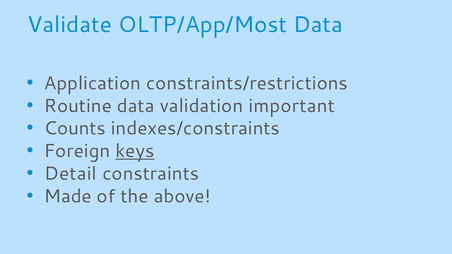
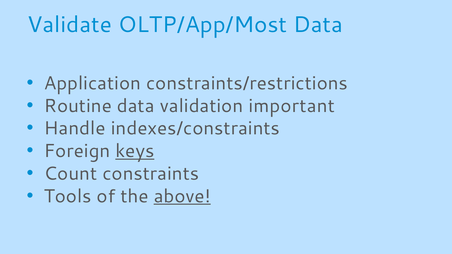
Counts: Counts -> Handle (75, 129)
Detail: Detail -> Count (71, 174)
Made: Made -> Tools (68, 196)
above underline: none -> present (182, 196)
